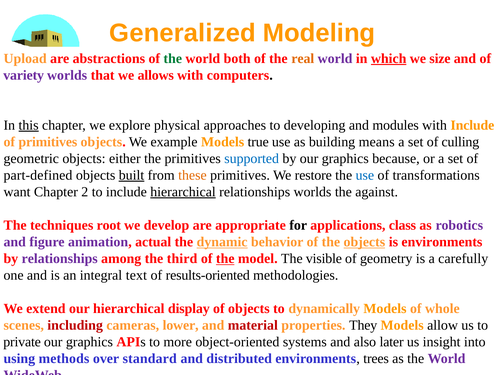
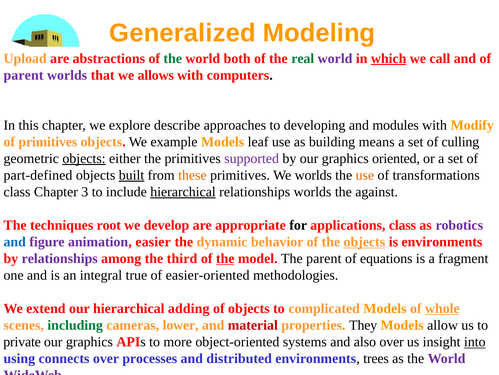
real colour: orange -> green (303, 58)
size: size -> call (440, 58)
variety: variety -> parent (24, 75)
this underline: present -> none (29, 125)
physical: physical -> describe (177, 125)
with Include: Include -> Modify (472, 125)
true: true -> leaf (258, 142)
objects underline: none -> present (84, 158)
supported colour: blue -> purple (252, 158)
because: because -> oriented (396, 158)
We restore: restore -> worlds (313, 175)
use colour: blue -> orange (365, 175)
want: want -> class (17, 192)
2: 2 -> 3 (85, 192)
and colour: purple -> blue (15, 241)
actual: actual -> easier (153, 241)
dynamic underline: present -> none (222, 241)
The visible: visible -> parent (324, 258)
geometry: geometry -> equations (386, 258)
carefully: carefully -> fragment (463, 258)
text: text -> true (136, 275)
results-oriented: results-oriented -> easier-oriented (208, 275)
display: display -> adding (189, 308)
dynamically: dynamically -> complicated (324, 308)
whole underline: none -> present (442, 308)
including colour: red -> green (75, 325)
also later: later -> over (392, 341)
into underline: none -> present (475, 341)
methods: methods -> connects (64, 358)
standard: standard -> processes (150, 358)
